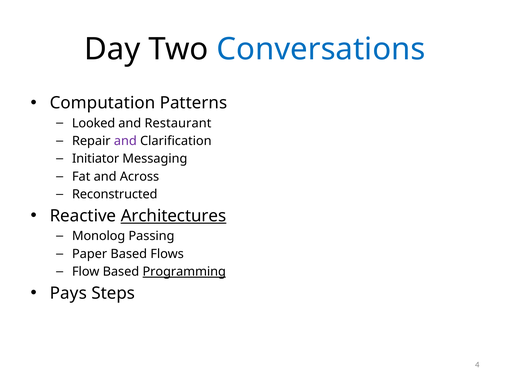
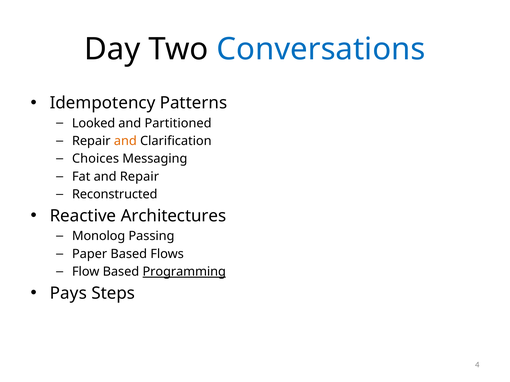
Computation: Computation -> Idempotency (103, 103)
Restaurant: Restaurant -> Partitioned (178, 123)
and colour: purple -> orange (125, 141)
Initiator: Initiator -> Choices (96, 159)
and Across: Across -> Repair (139, 177)
Architectures underline: present -> none (173, 216)
